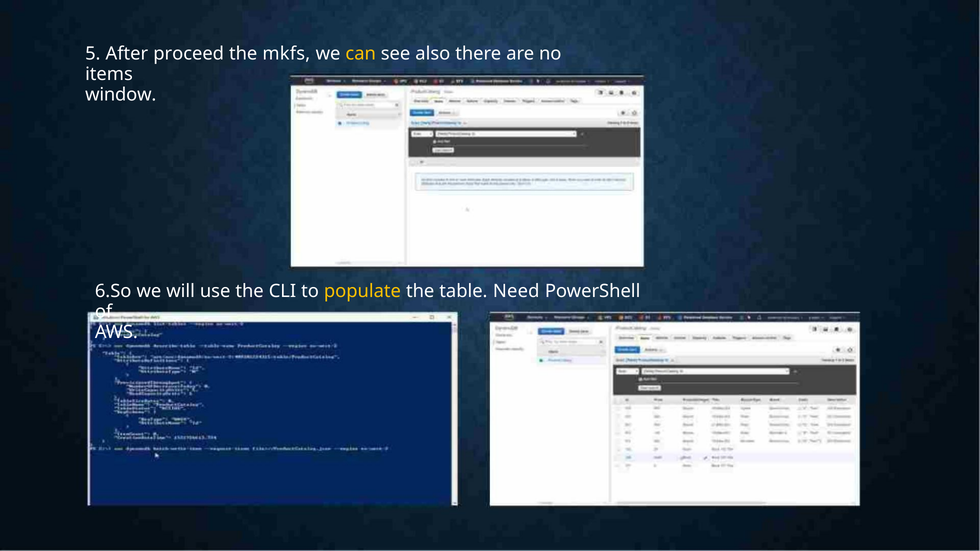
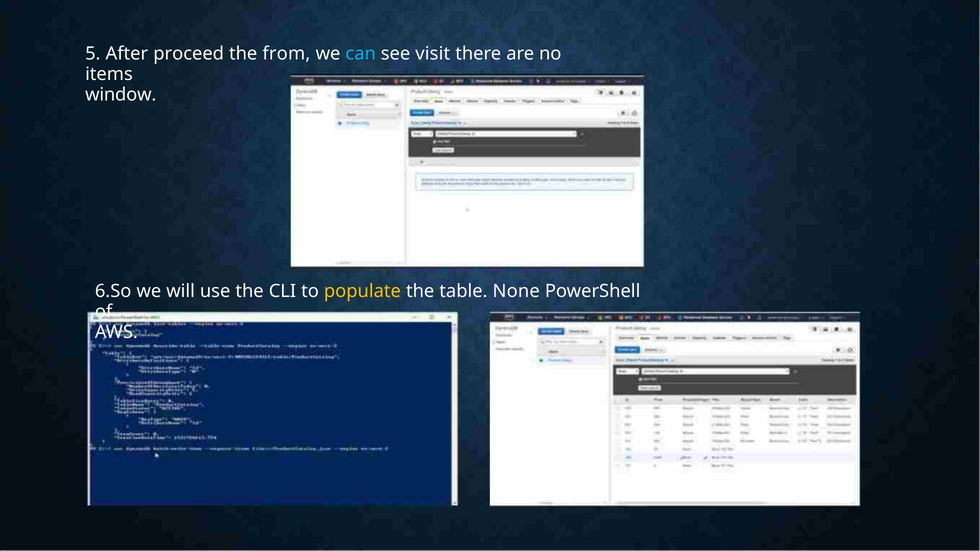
mkfs: mkfs -> from (286, 54)
can colour: yellow -> light blue (361, 54)
also: also -> visit (433, 54)
Need: Need -> None (516, 291)
